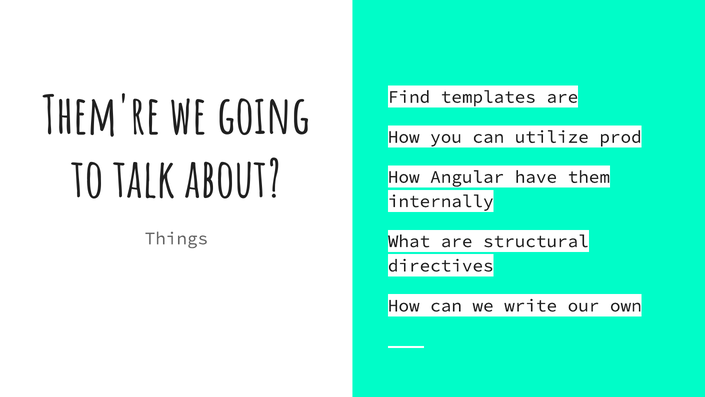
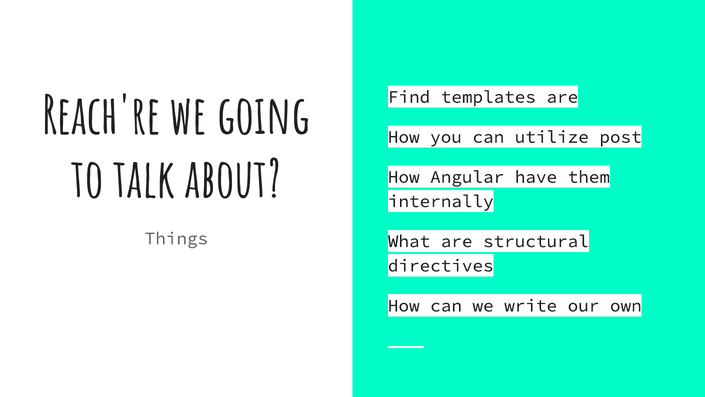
Them're: Them're -> Reach're (102, 117)
prod: prod -> post (621, 137)
